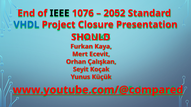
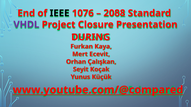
2052: 2052 -> 2088 (114, 13)
VHDL colour: blue -> purple (26, 25)
SHOULD: SHOULD -> DURING (91, 37)
